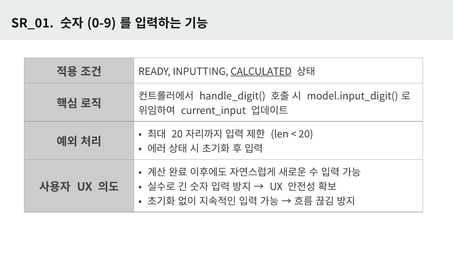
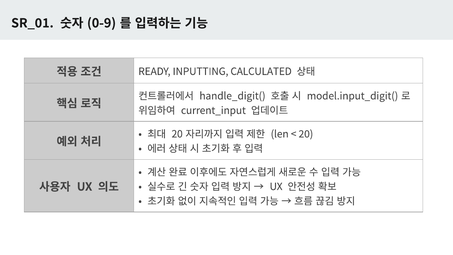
CALCULATED underline: present -> none (261, 72)
